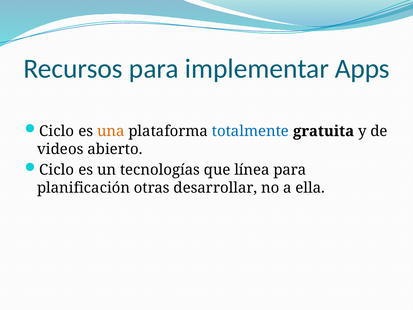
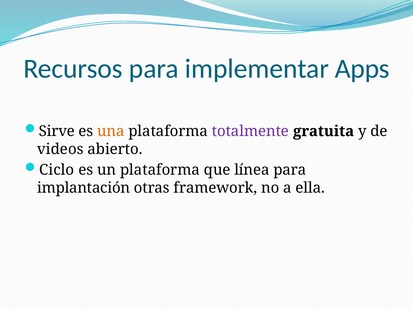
Ciclo: Ciclo -> Sirve (57, 131)
totalmente colour: blue -> purple (250, 131)
un tecnologías: tecnologías -> plataforma (160, 170)
planificación: planificación -> implantación (84, 188)
desarrollar: desarrollar -> framework (215, 188)
